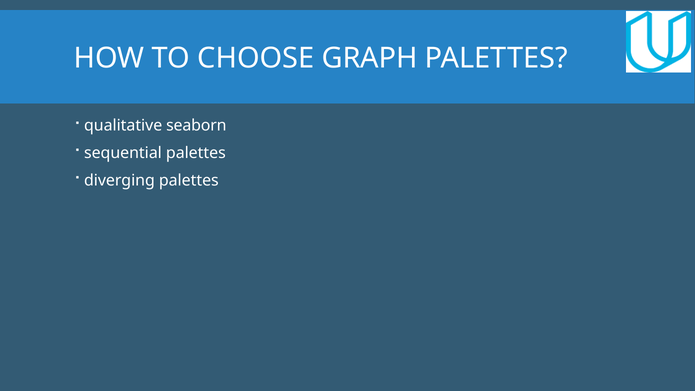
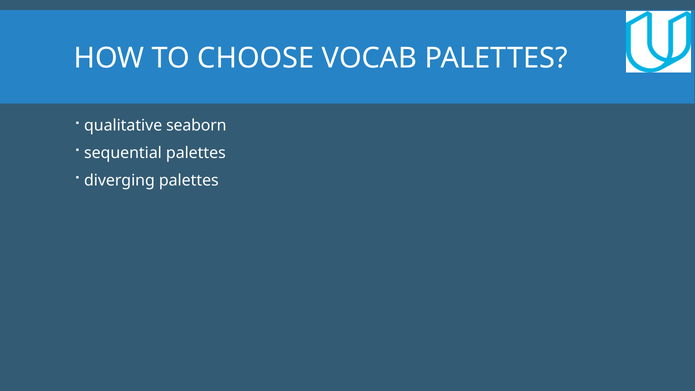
GRAPH: GRAPH -> VOCAB (370, 58)
